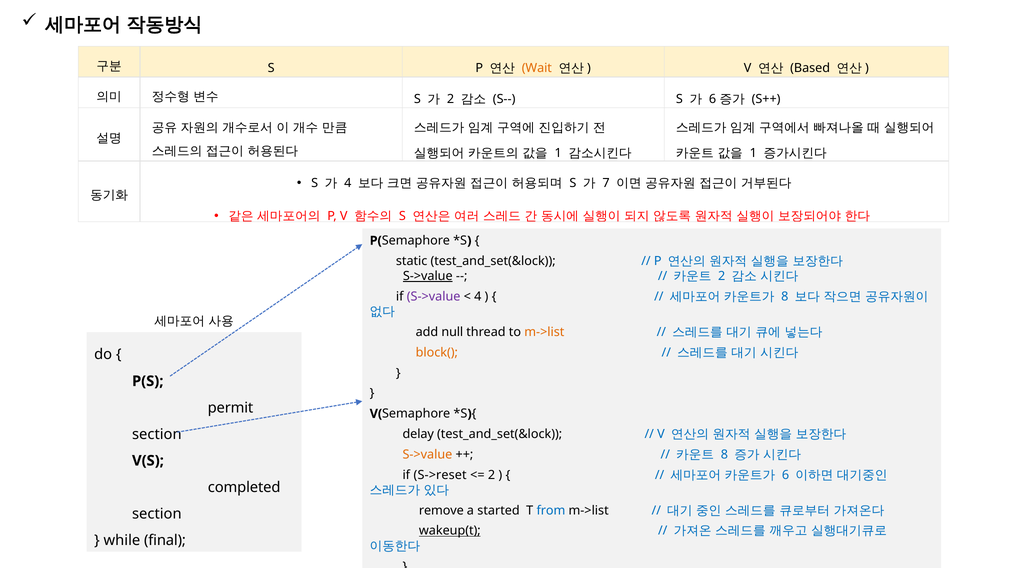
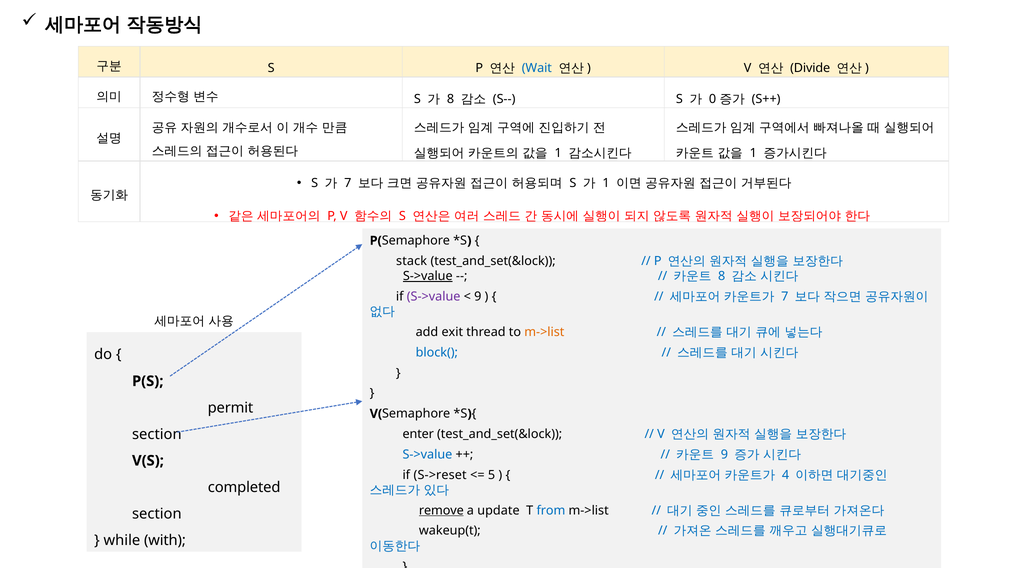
Wait colour: orange -> blue (537, 68)
Based: Based -> Divide (810, 68)
2: 2 -> 8 (450, 99)
6: 6 -> 0 (713, 99)
4: 4 -> 7 (348, 183)
7: 7 -> 1 (606, 183)
static: static -> stack (412, 261)
2: 2 -> 8 (722, 276)
4: 4 -> 9 (478, 297)
8: 8 -> 7 (785, 297)
null: null -> exit (452, 332)
block( colour: orange -> blue (437, 353)
delay: delay -> enter (418, 434)
S->value colour: orange -> blue (427, 455)
8: 8 -> 9 (724, 455)
2: 2 -> 5 (492, 475)
6: 6 -> 4 (786, 475)
remove underline: none -> present (441, 511)
started: started -> update (499, 511)
wakeup(t underline: present -> none (450, 531)
final: final -> with (165, 540)
